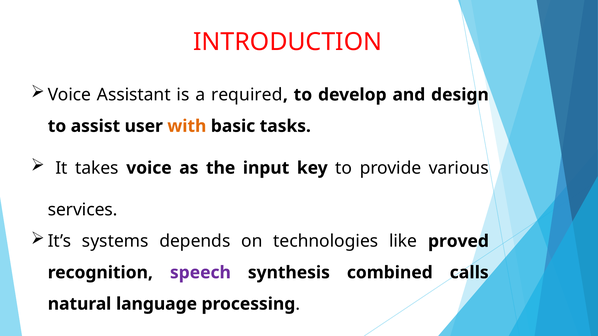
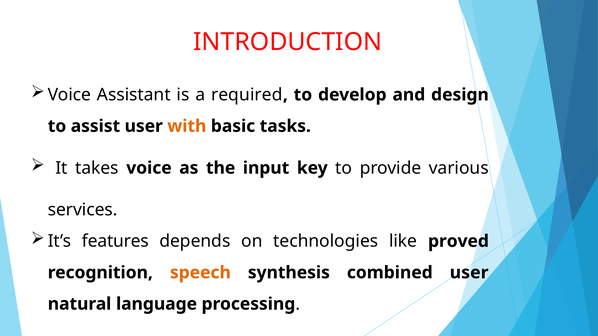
systems: systems -> features (115, 241)
speech colour: purple -> orange (200, 273)
combined calls: calls -> user (469, 273)
